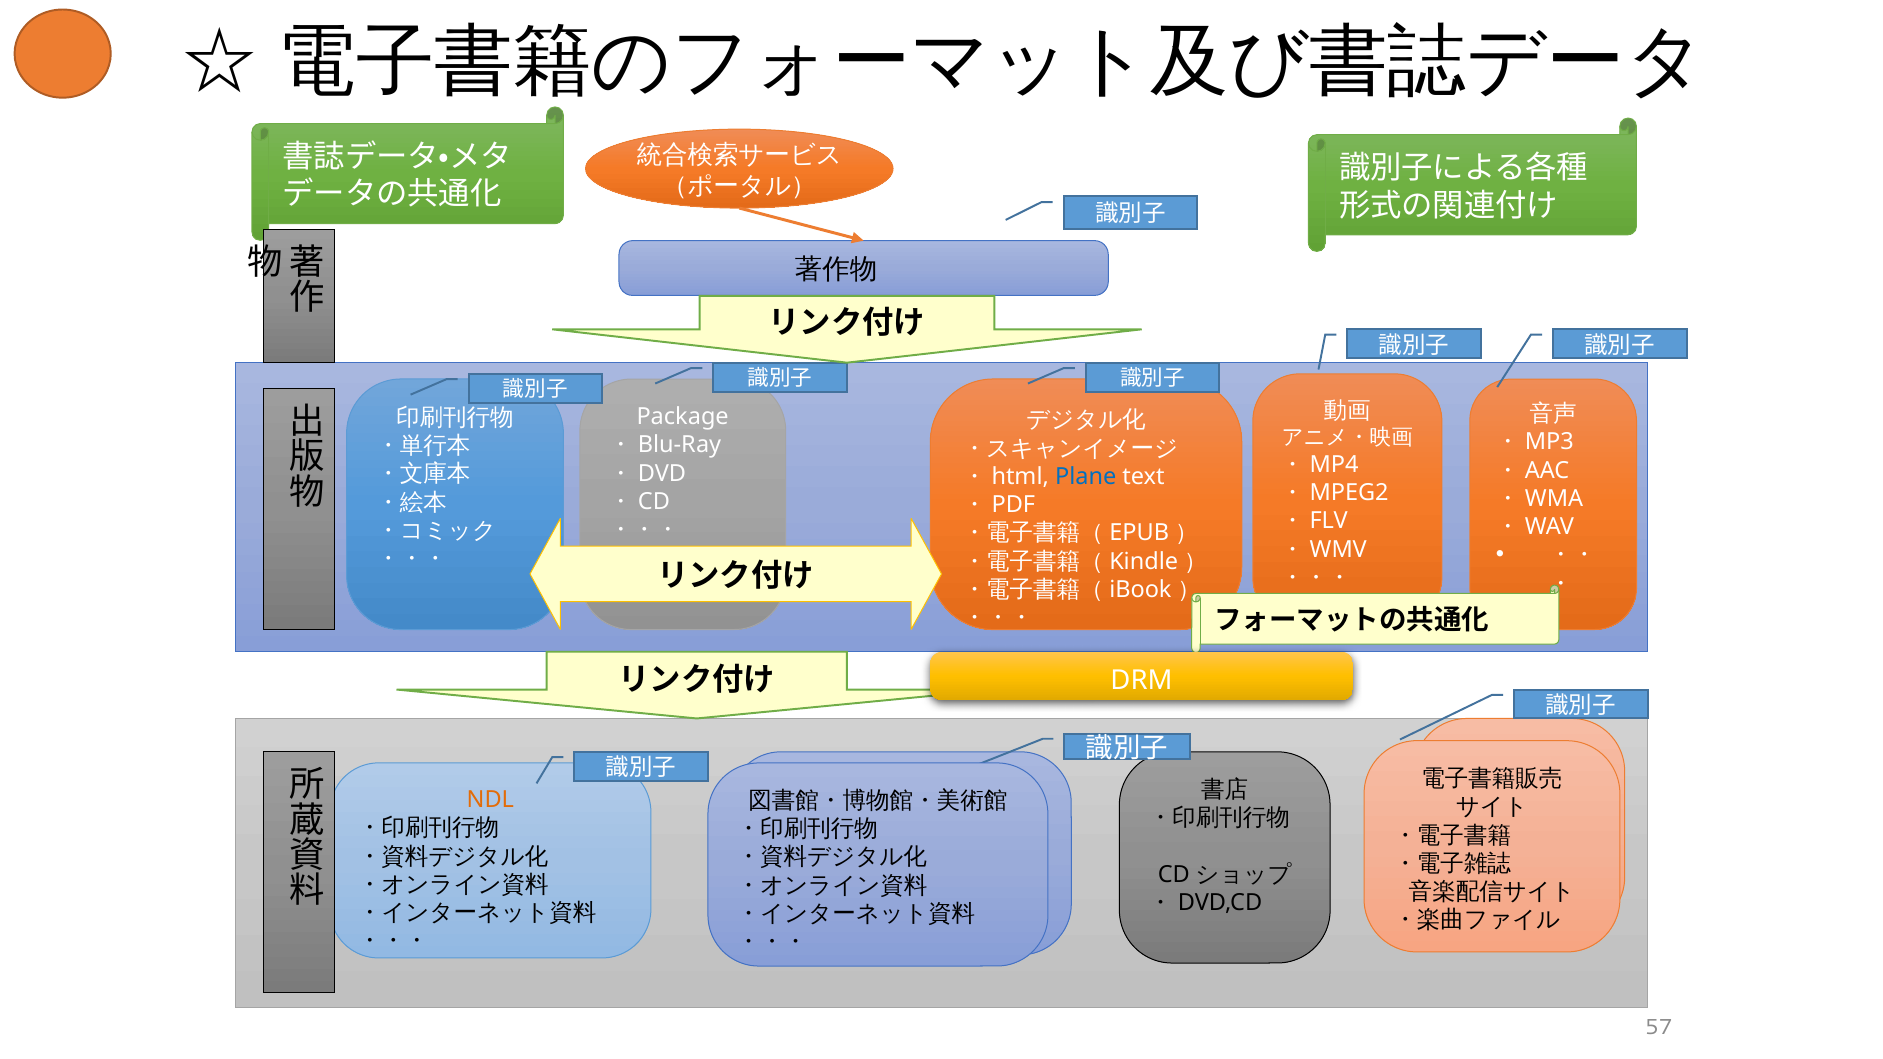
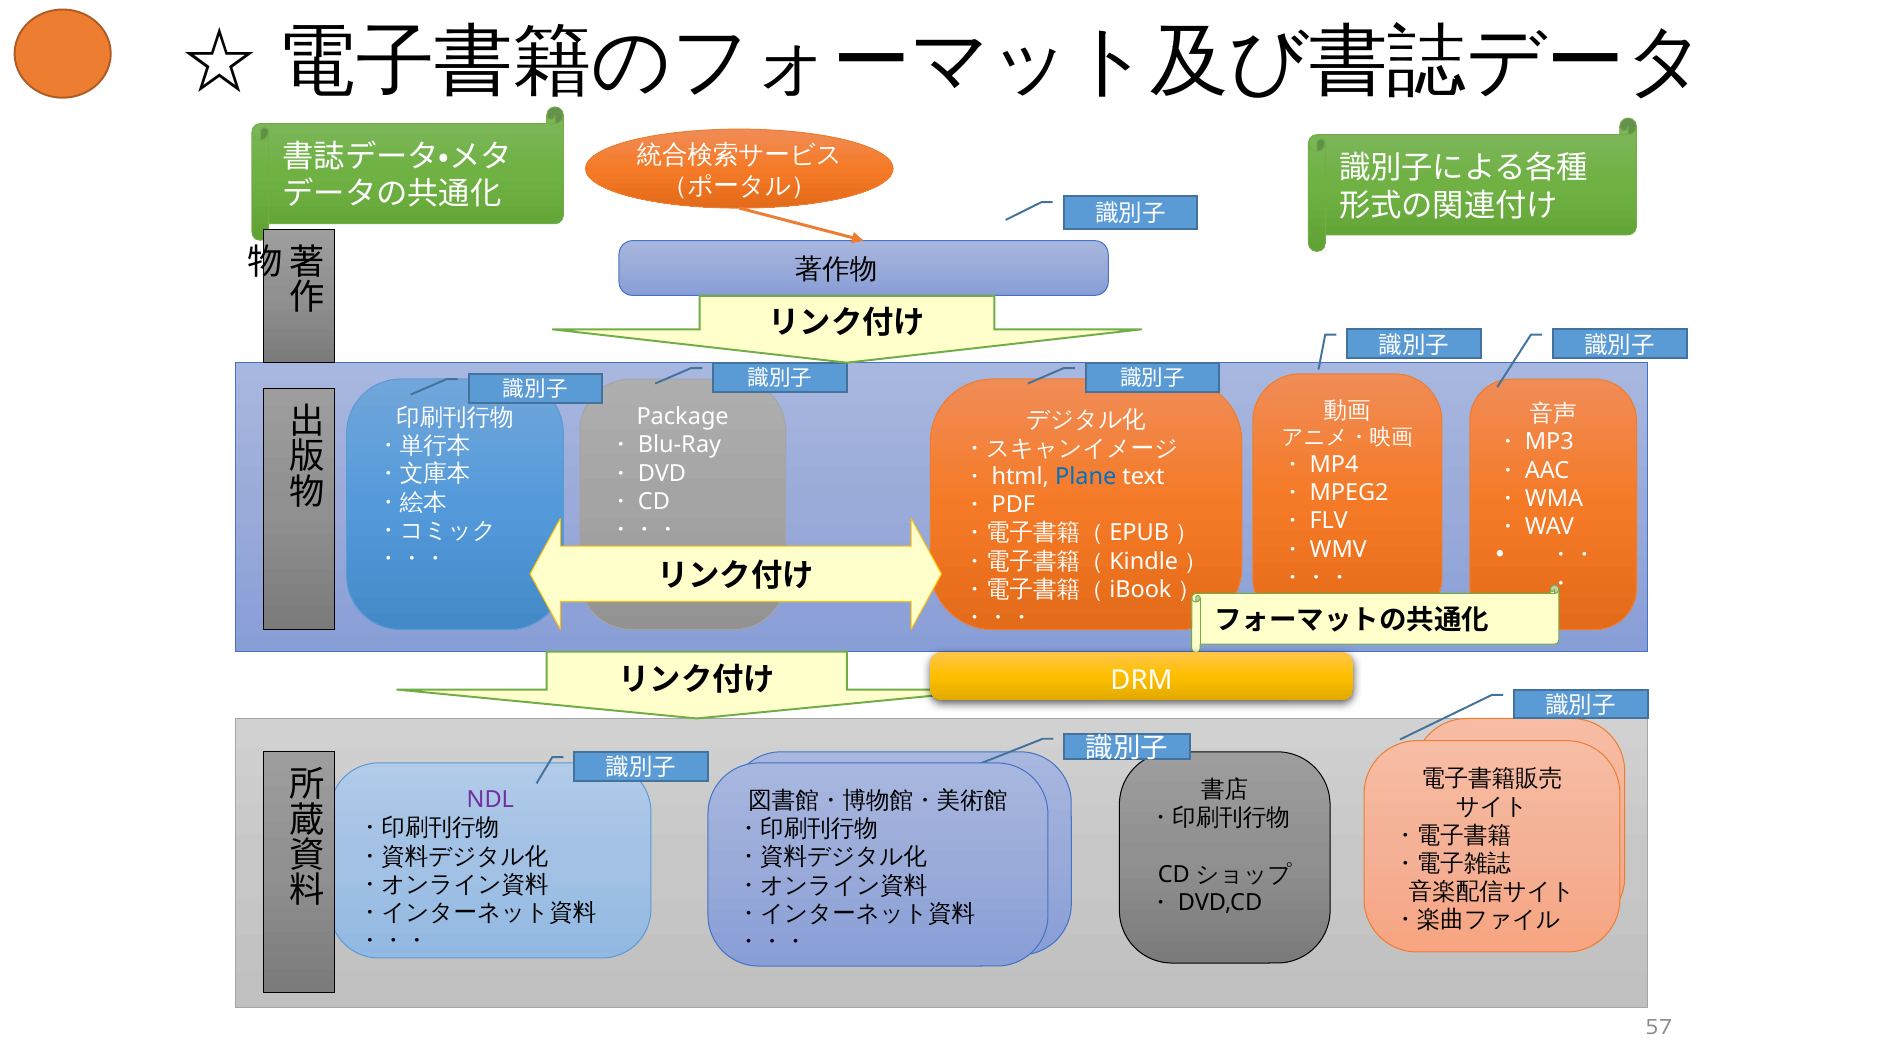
NDL colour: orange -> purple (490, 800)
